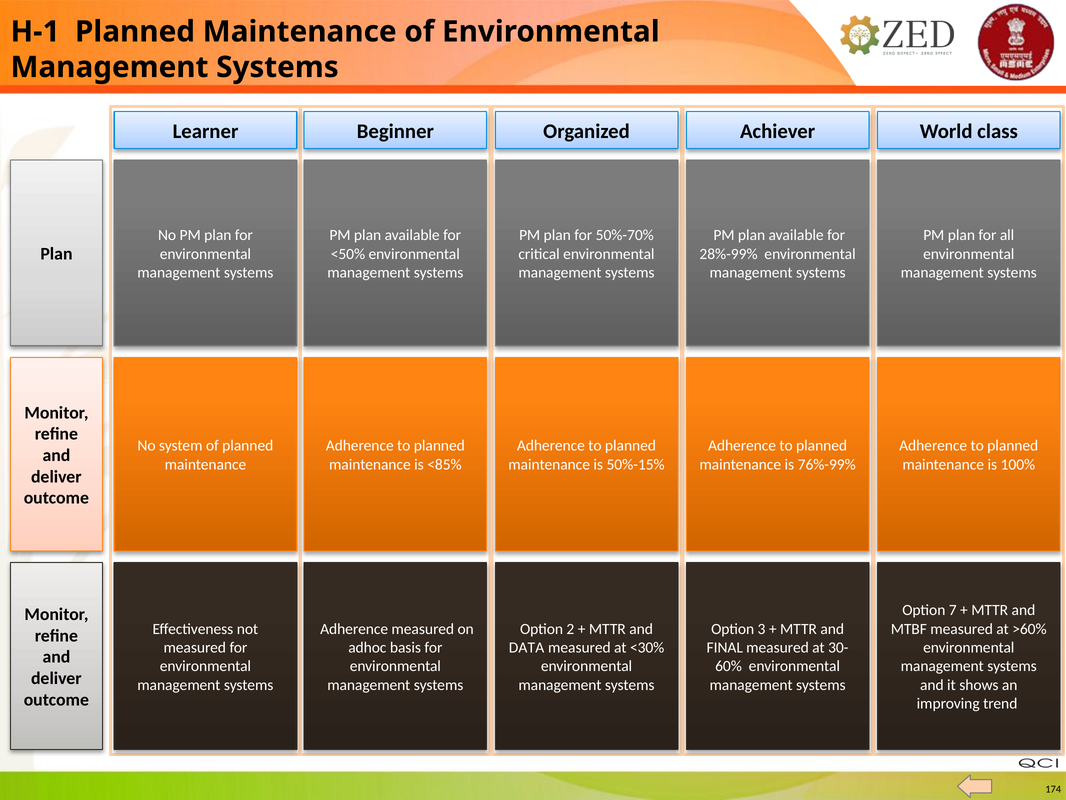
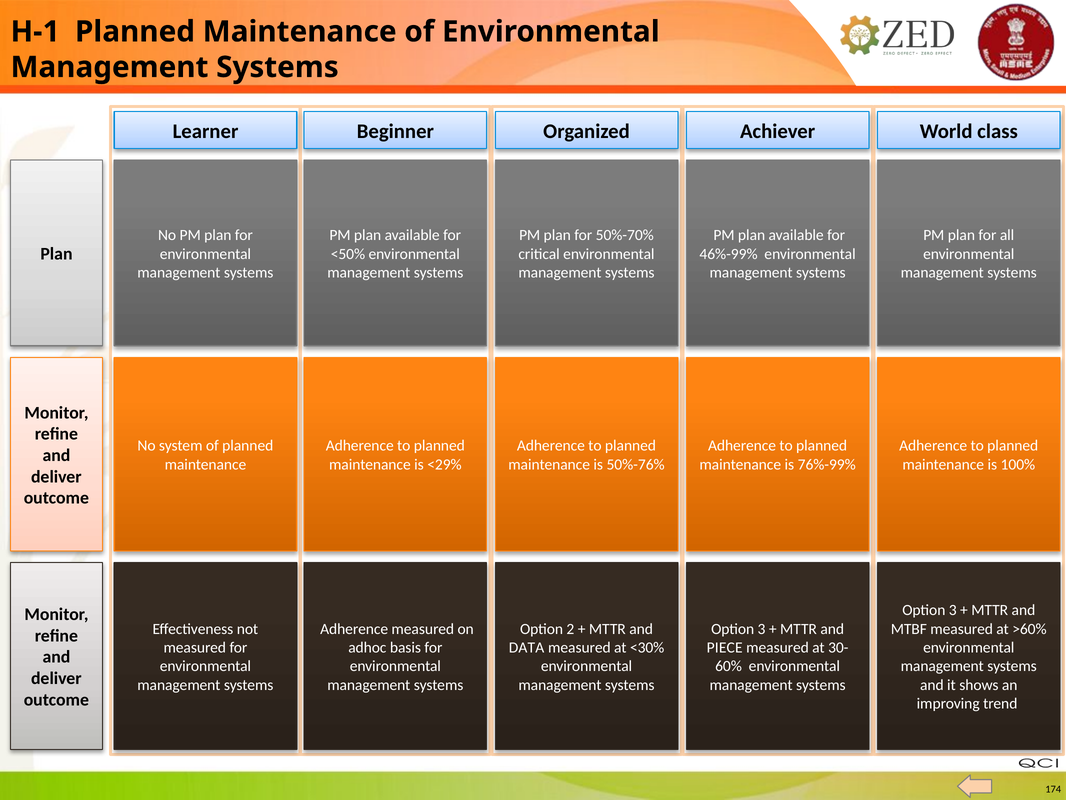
28%-99%: 28%-99% -> 46%-99% (729, 254)
<85%: <85% -> <29% (444, 464)
50%-15%: 50%-15% -> 50%-76% (636, 464)
7: 7 -> 3 (953, 610)
FINAL: FINAL -> PIECE (725, 647)
